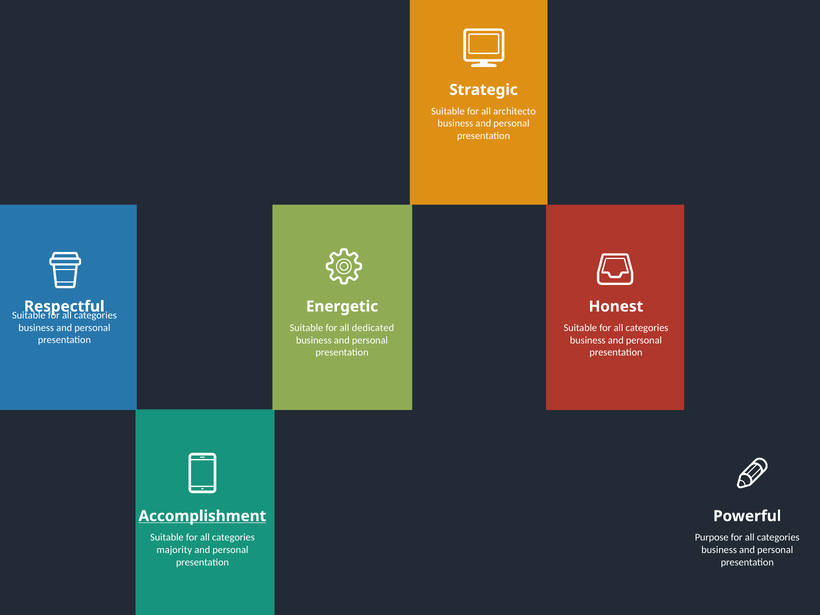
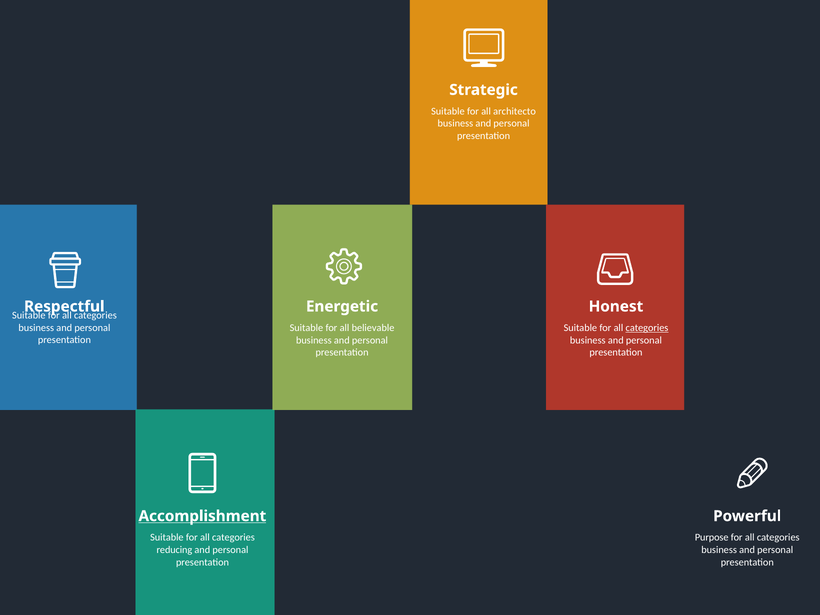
dedicated: dedicated -> believable (373, 328)
categories underline: none -> present (647, 328)
majority: majority -> reducing (174, 550)
